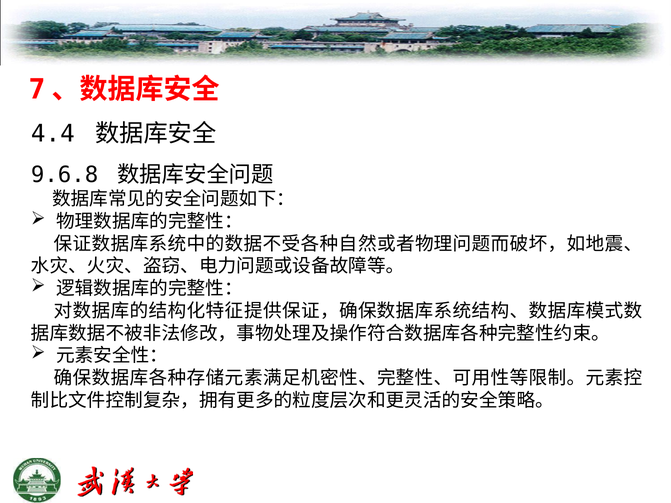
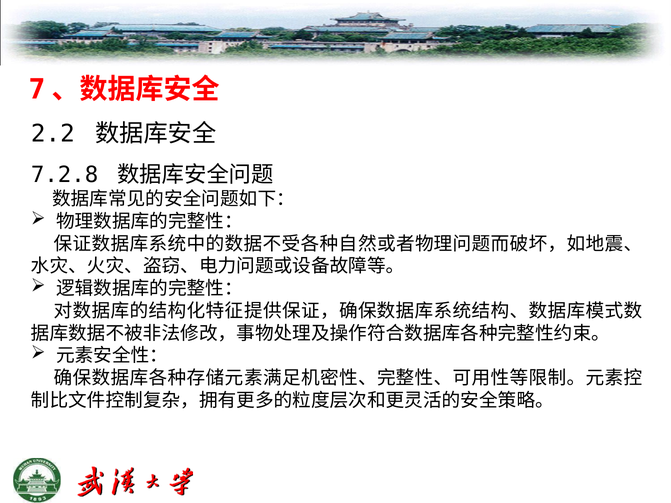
4.4: 4.4 -> 2.2 (53, 134)
9.6.8: 9.6.8 -> 7.2.8 (65, 175)
